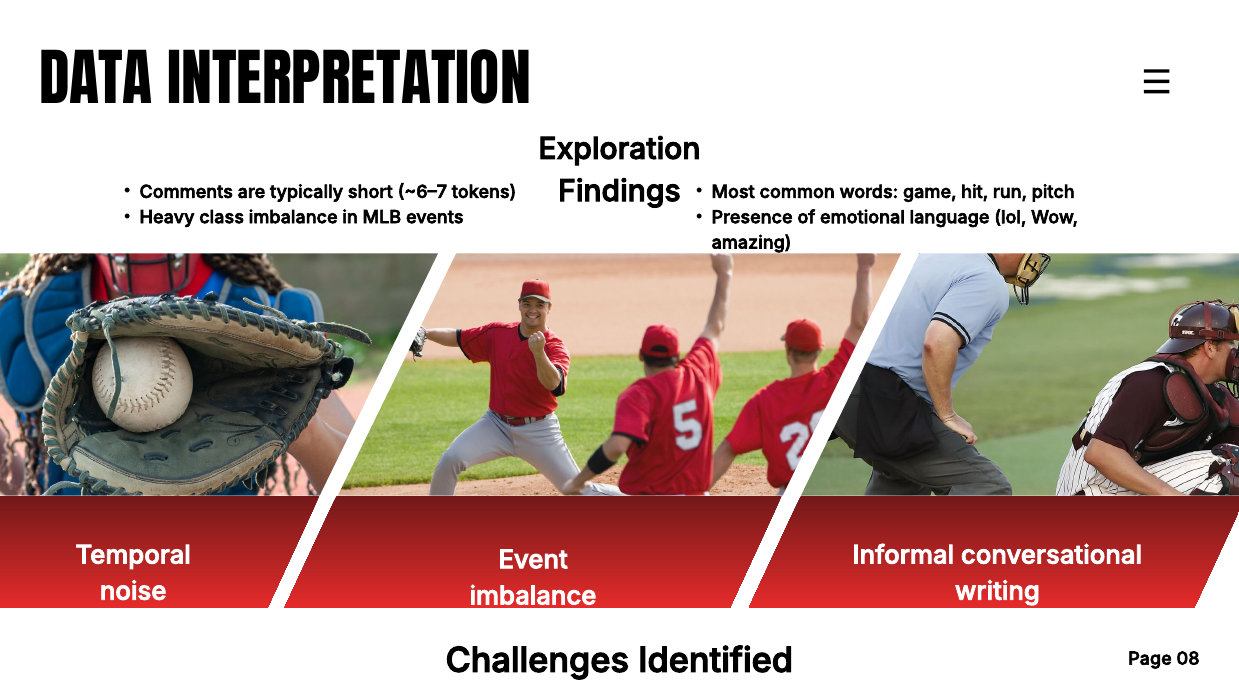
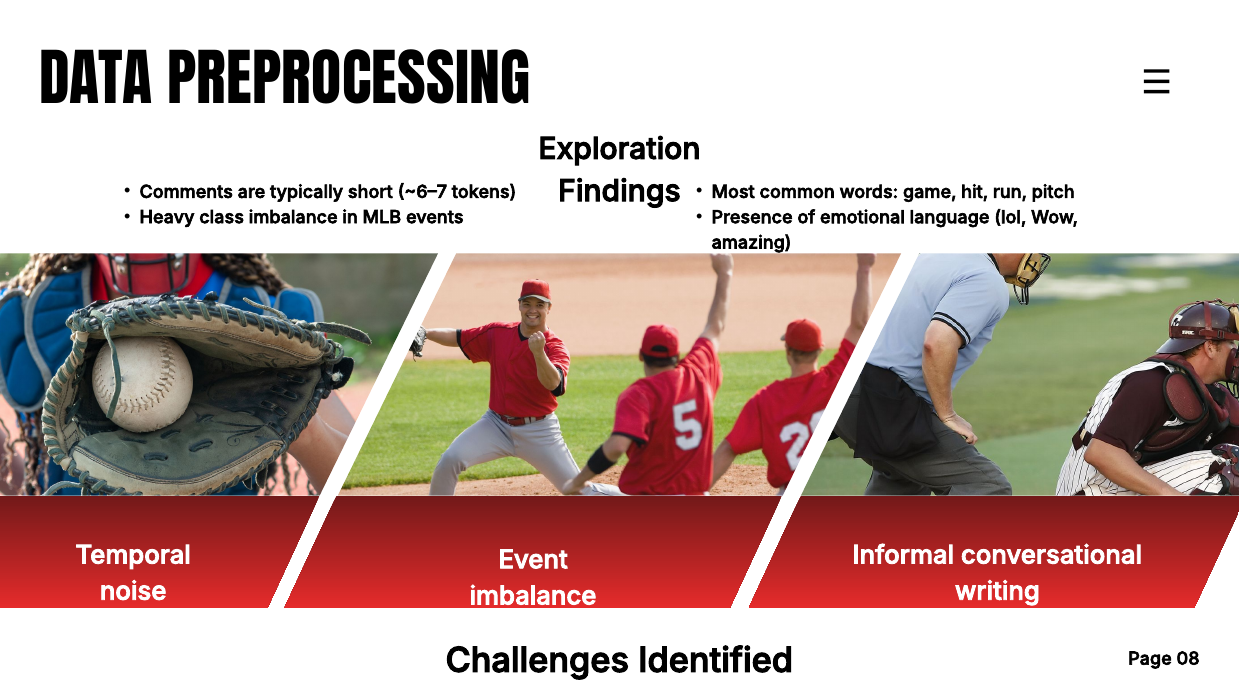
INTERPRETATION: INTERPRETATION -> PREPROCESSING (349, 83)
